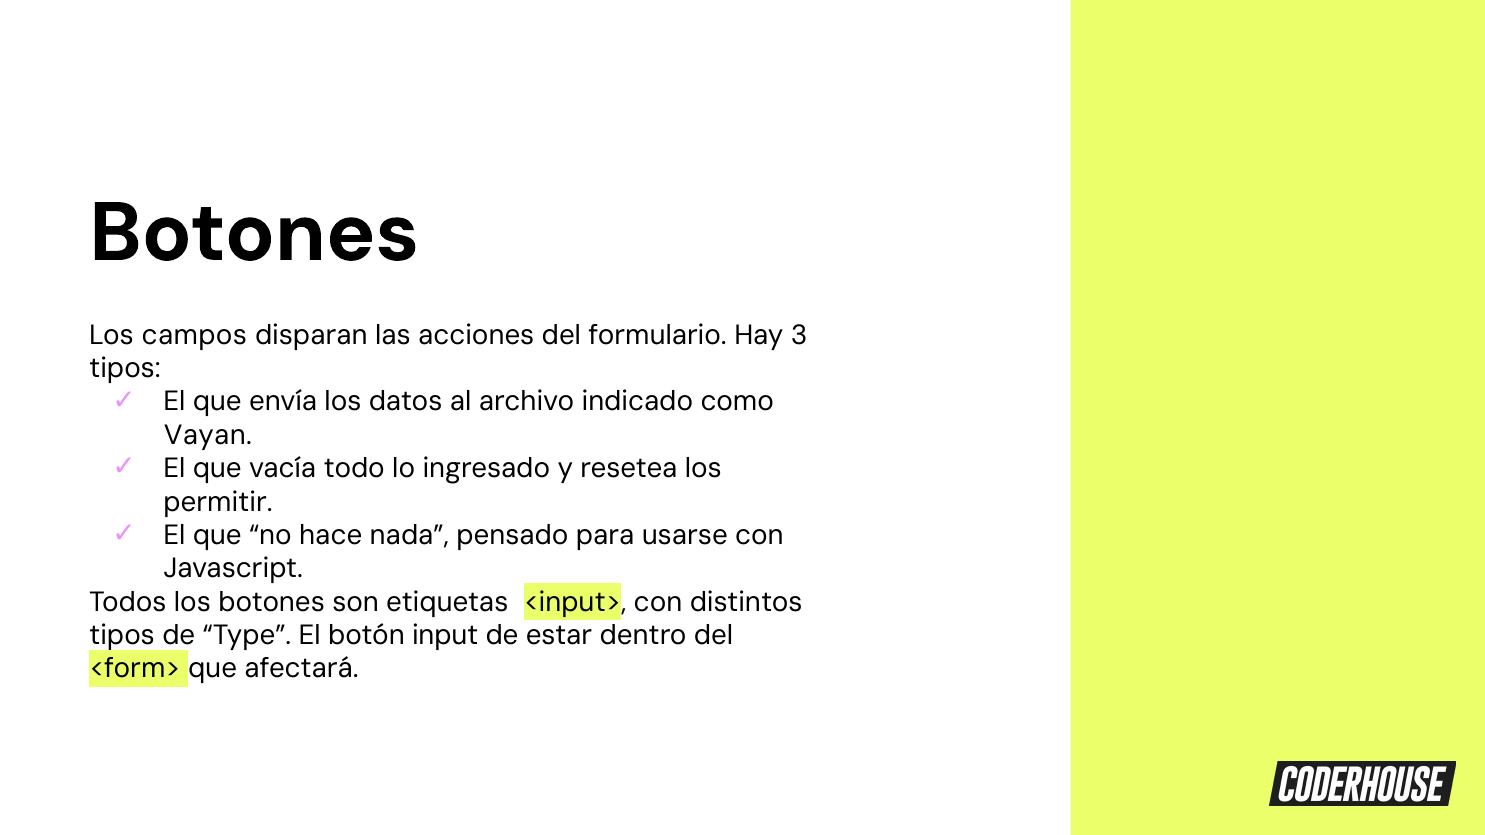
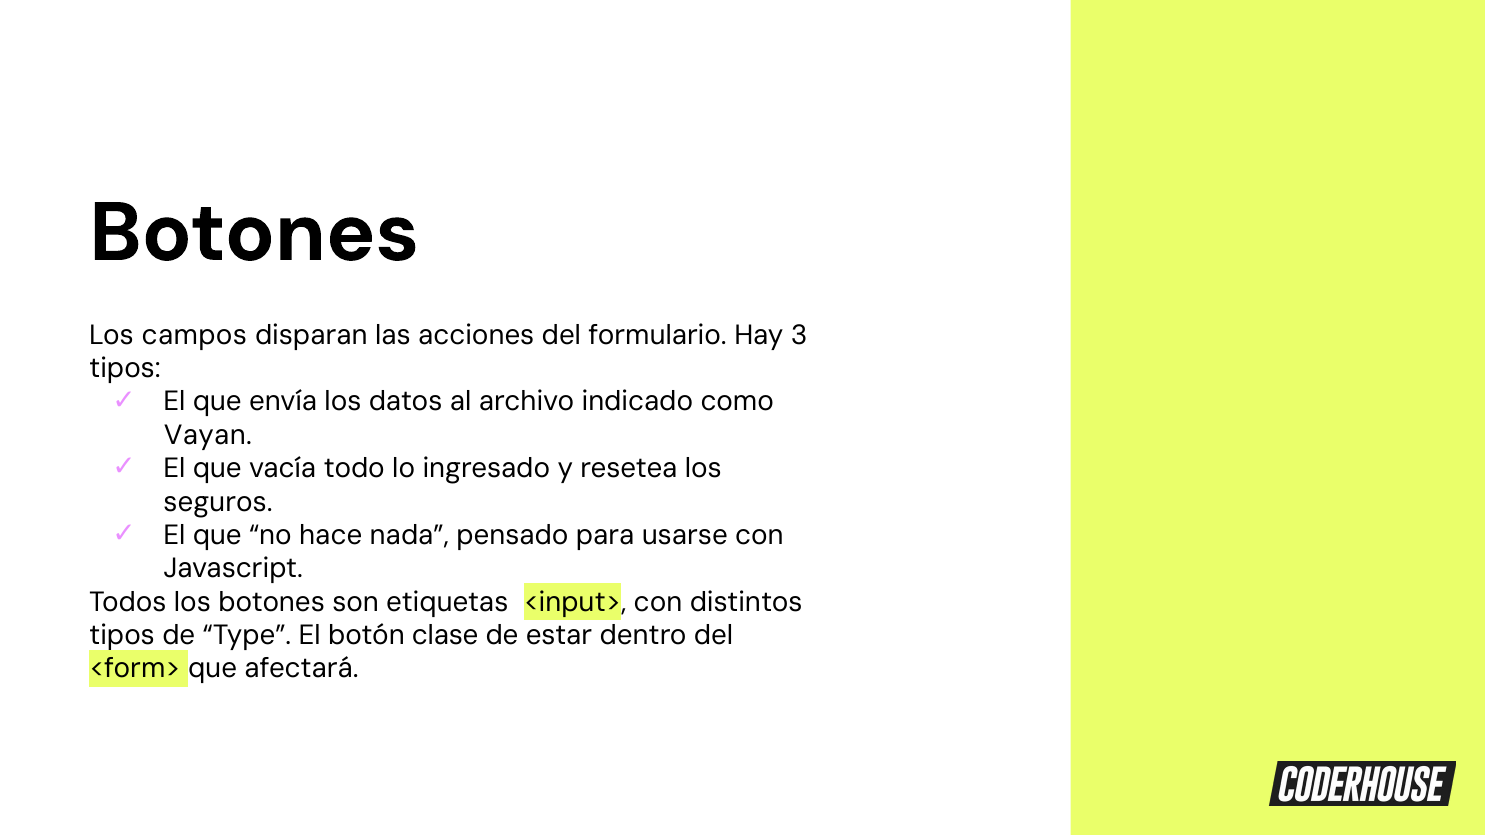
permitir: permitir -> seguros (218, 502)
input: input -> clase (445, 636)
